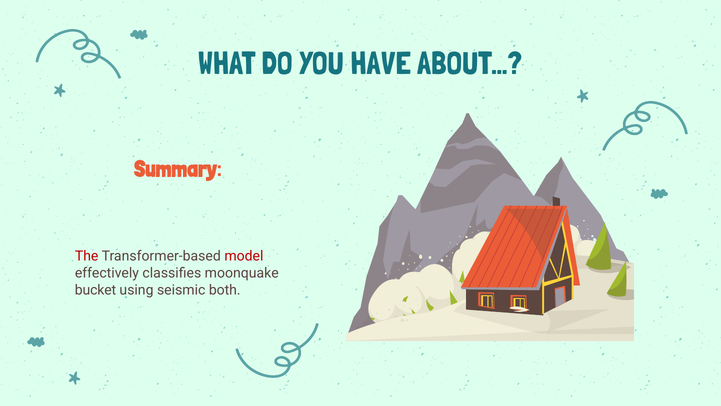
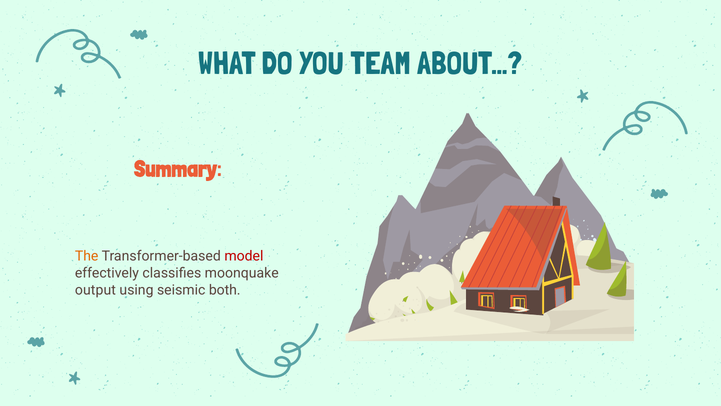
HAVE: HAVE -> TEAM (381, 63)
The colour: red -> orange (87, 256)
bucket: bucket -> output (95, 290)
